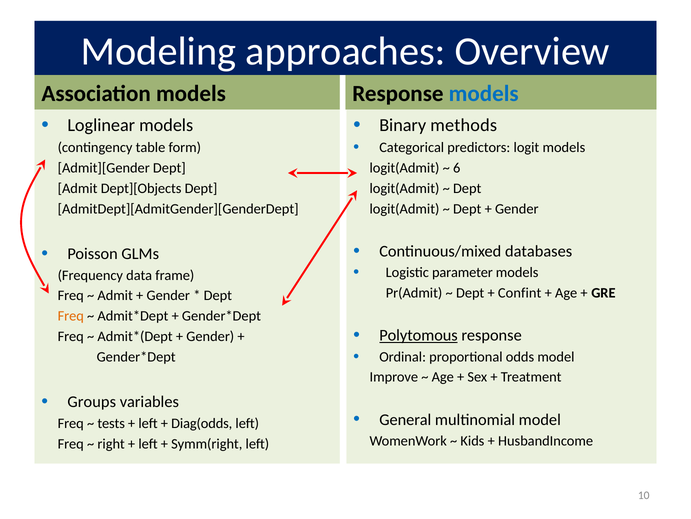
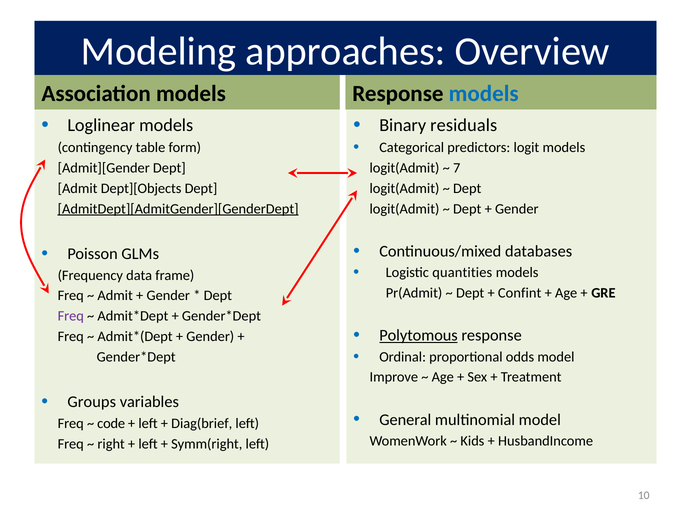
methods: methods -> residuals (464, 125)
6: 6 -> 7 (457, 168)
AdmitDept][AdmitGender][GenderDept underline: none -> present (178, 209)
parameter: parameter -> quantities (462, 272)
Freq colour: orange -> purple (71, 316)
tests: tests -> code (111, 423)
Diag(odds: Diag(odds -> Diag(brief (202, 423)
